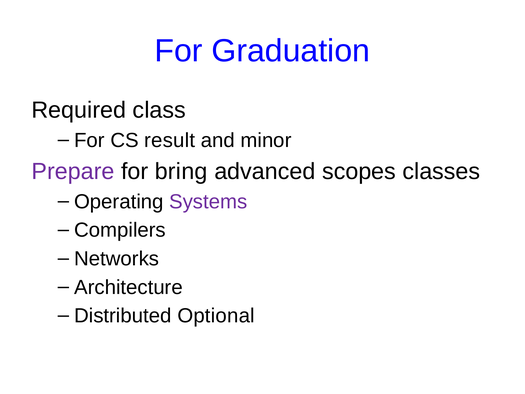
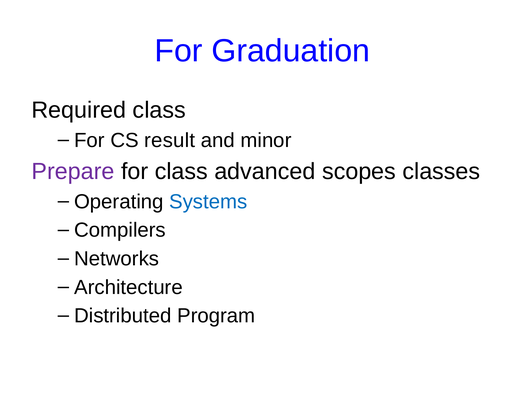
for bring: bring -> class (181, 171)
Systems colour: purple -> blue (208, 202)
Optional: Optional -> Program (216, 316)
